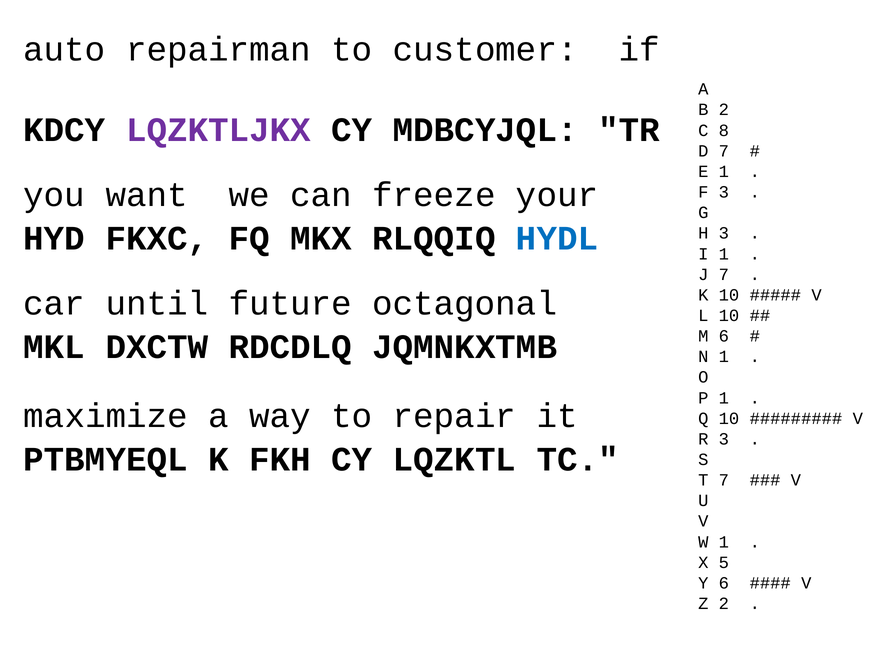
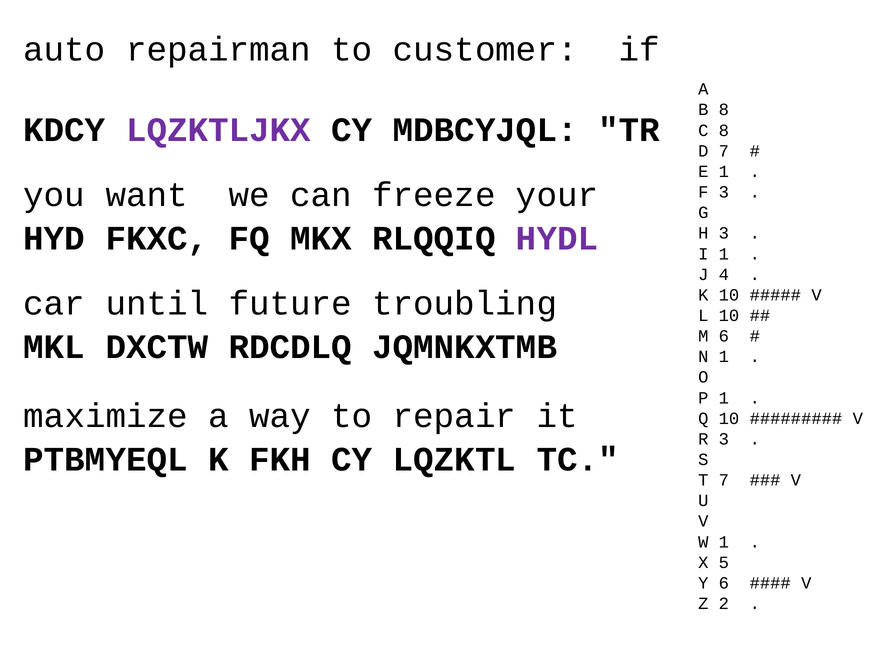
B 2: 2 -> 8 (724, 110)
HYDL colour: blue -> purple (557, 238)
J 7: 7 -> 4 (724, 274)
octagonal: octagonal -> troubling (465, 303)
